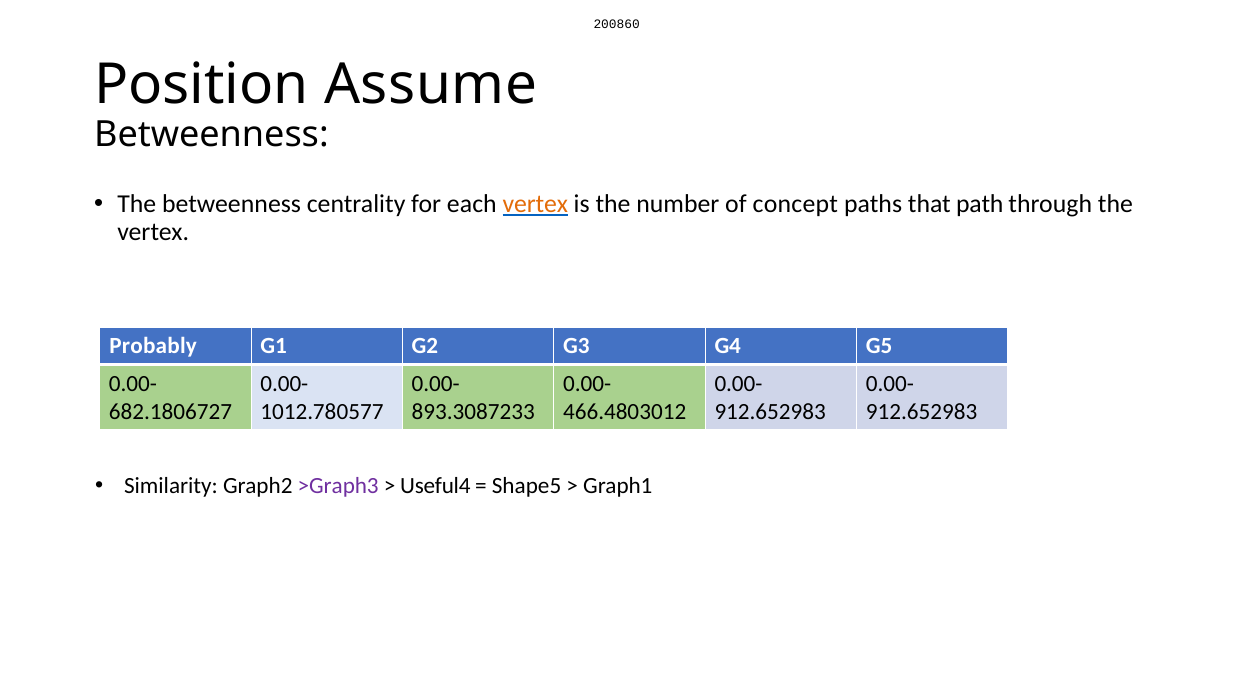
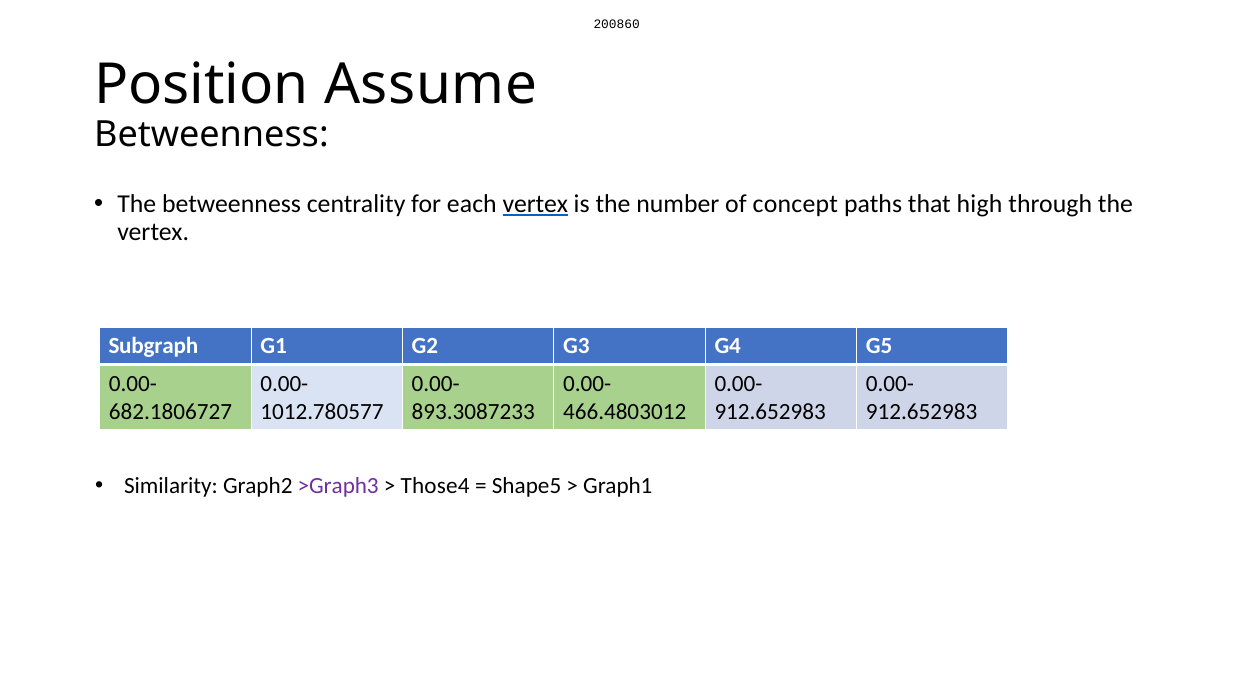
vertex colour: orange -> black (535, 204)
path: path -> high (980, 204)
Probably: Probably -> Subgraph (153, 346)
Useful4: Useful4 -> Those4 (435, 486)
